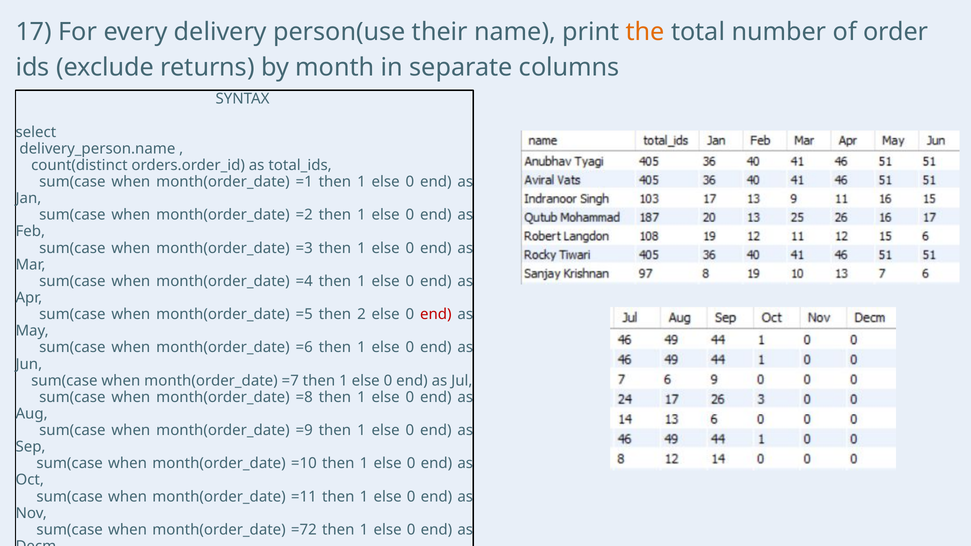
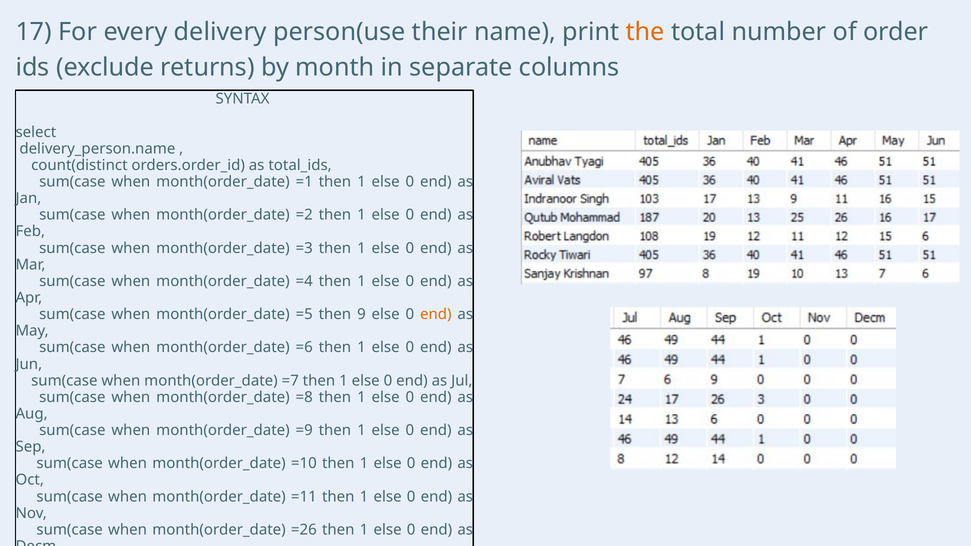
2: 2 -> 9 (361, 314)
end colour: red -> orange (436, 314)
=72: =72 -> =26 (304, 530)
